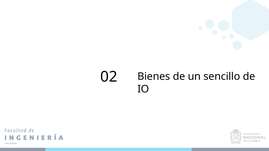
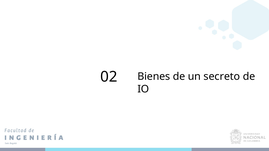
sencillo: sencillo -> secreto (222, 77)
